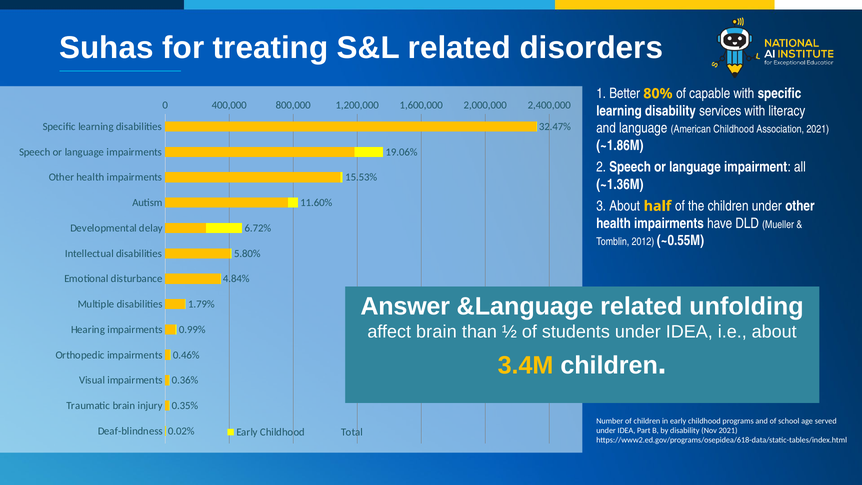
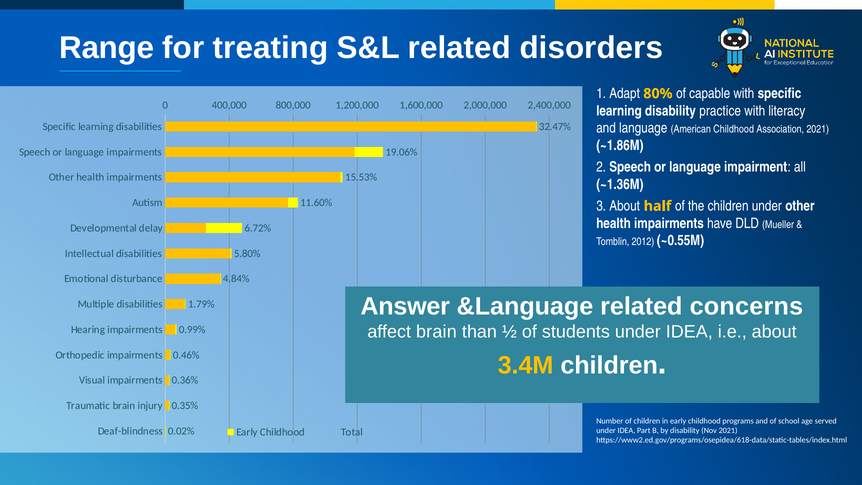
Suhas: Suhas -> Range (107, 48)
Better: Better -> Adapt (625, 94)
services: services -> practice (720, 111)
unfolding: unfolding -> concerns (746, 307)
